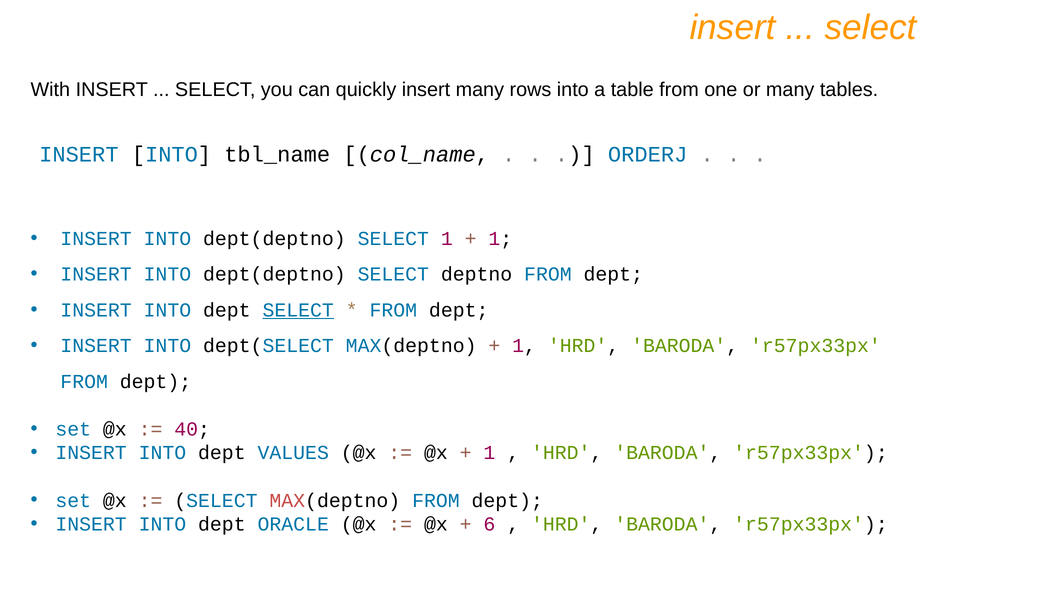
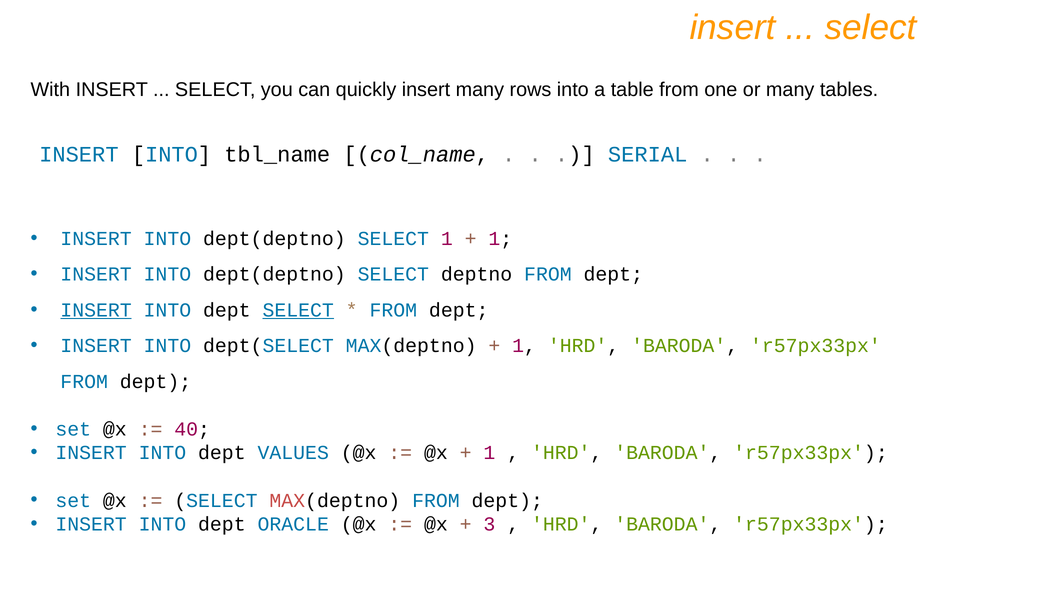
ORDERJ: ORDERJ -> SERIAL (648, 154)
INSERT underline: none -> present (96, 310)
6: 6 -> 3 (489, 524)
